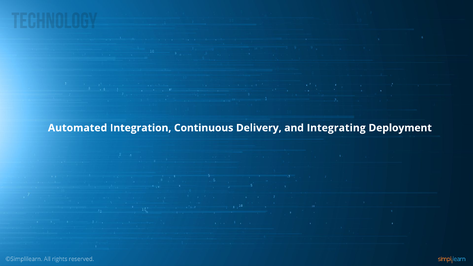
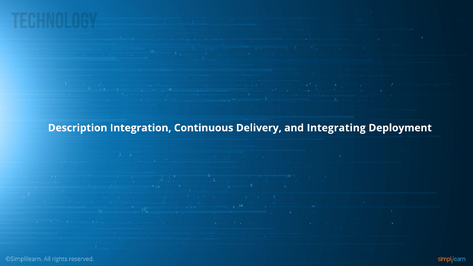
Automated: Automated -> Description (78, 128)
